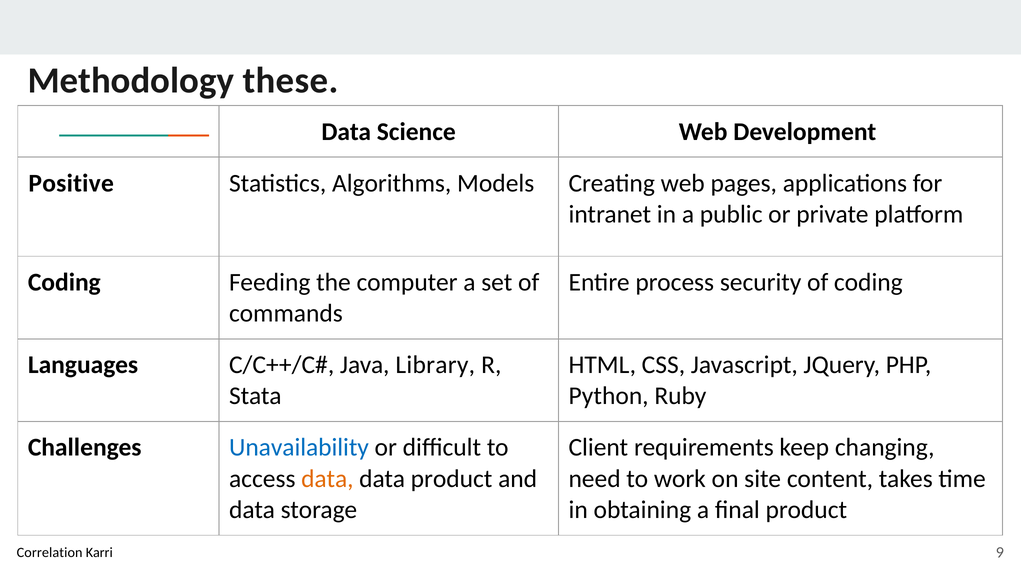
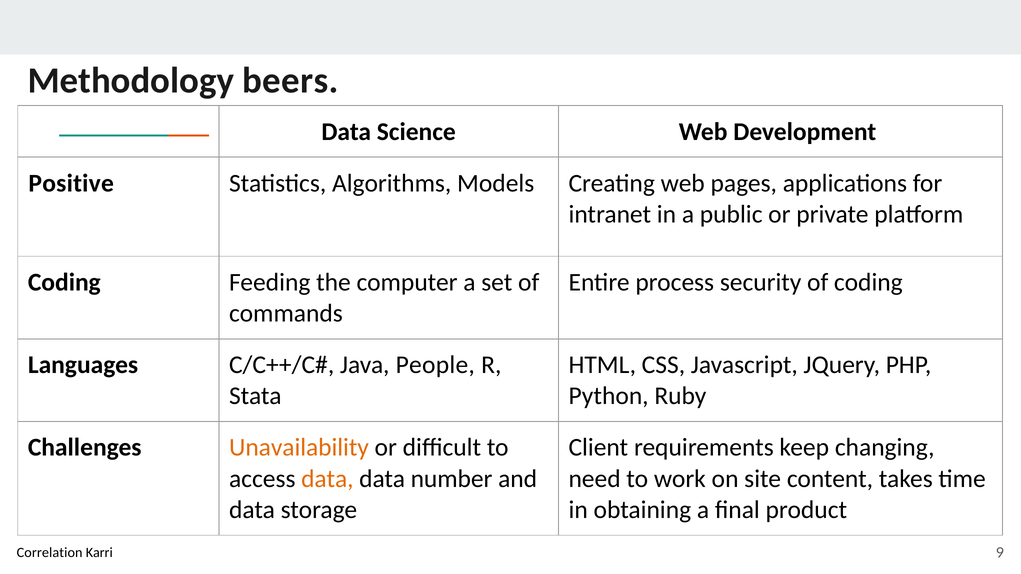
these: these -> beers (290, 80)
Library: Library -> People (435, 365)
Unavailability colour: blue -> orange (299, 448)
data product: product -> number (452, 479)
